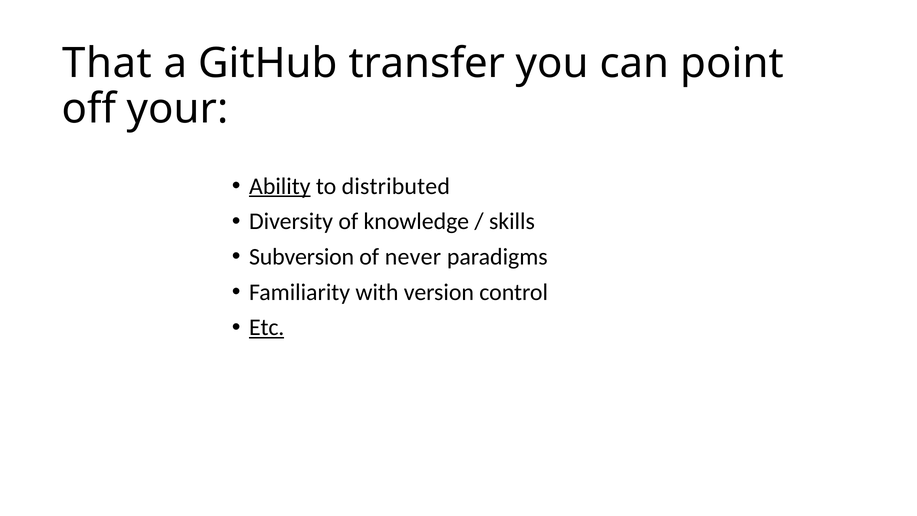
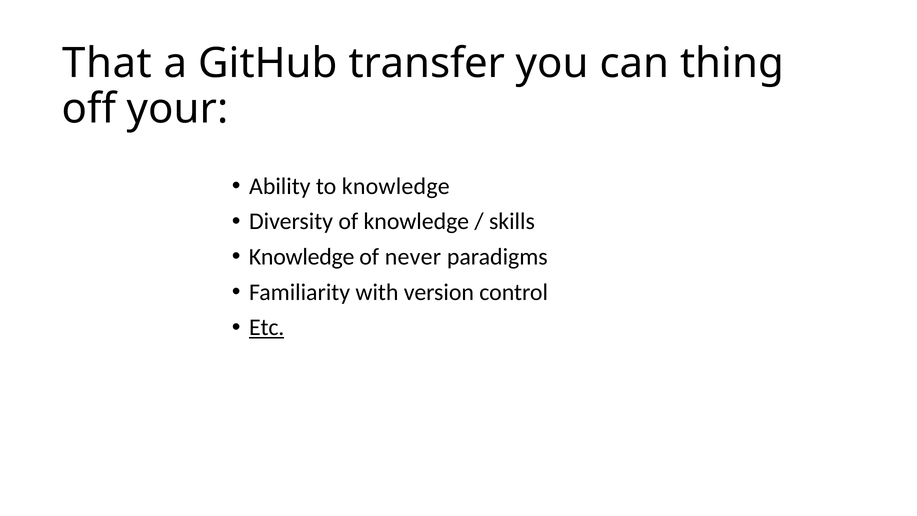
point: point -> thing (732, 63)
Ability underline: present -> none (280, 186)
to distributed: distributed -> knowledge (396, 186)
Subversion: Subversion -> Knowledge (302, 257)
